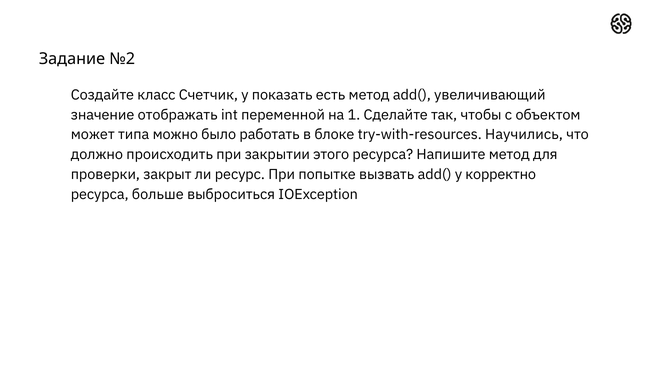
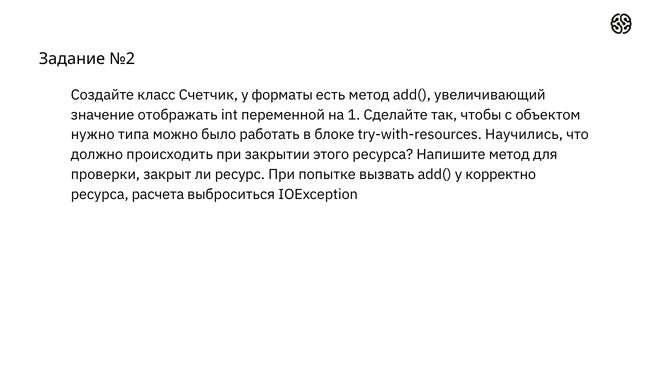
показать: показать -> форматы (282, 95)
может: может -> нужно (93, 135)
больше: больше -> расчета (158, 194)
